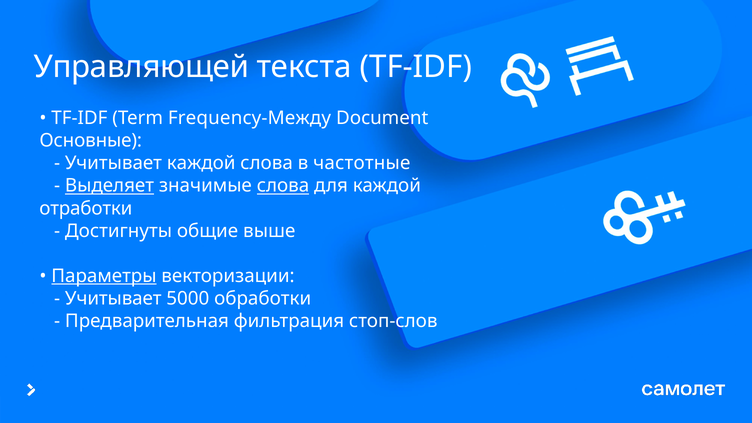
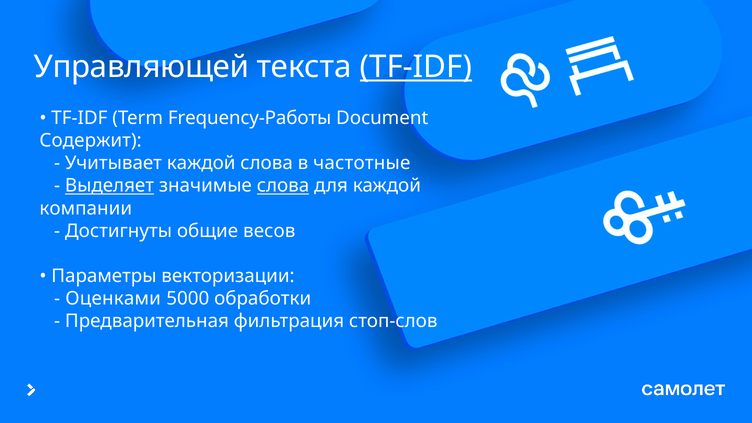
TF-IDF underline: none -> present (416, 67)
Frequency-Между: Frequency-Между -> Frequency-Работы (250, 118)
Основные: Основные -> Содержит (91, 141)
отработки: отработки -> компании (86, 208)
выше: выше -> весов (269, 231)
Параметры underline: present -> none (104, 276)
Учитывает: Учитывает -> Оценками (113, 299)
